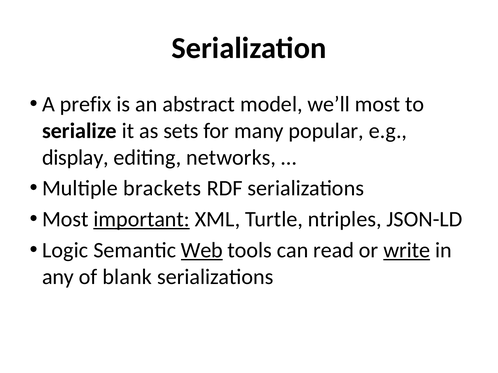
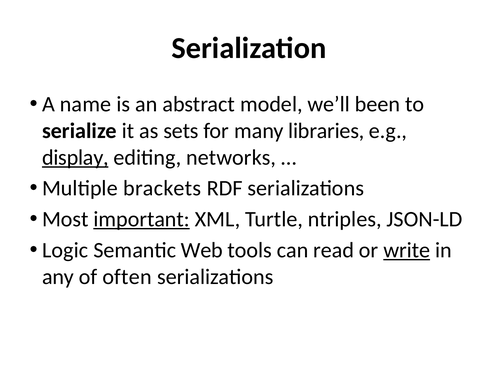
prefix: prefix -> name (86, 104)
we’ll most: most -> been (378, 104)
popular: popular -> libraries (326, 131)
display underline: none -> present (75, 158)
Web underline: present -> none (202, 251)
blank: blank -> often (127, 277)
